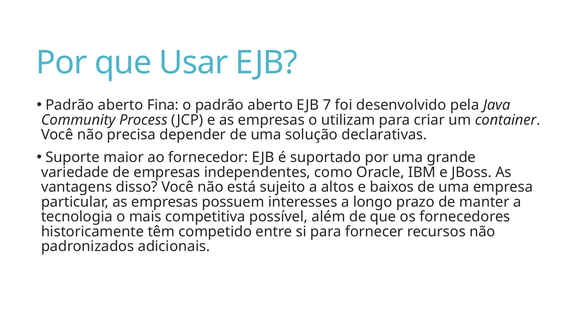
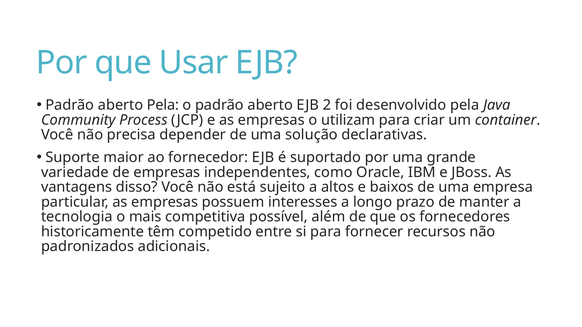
aberto Fina: Fina -> Pela (163, 105)
7: 7 -> 2 (327, 105)
